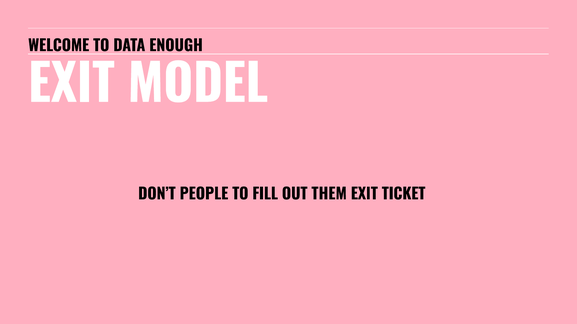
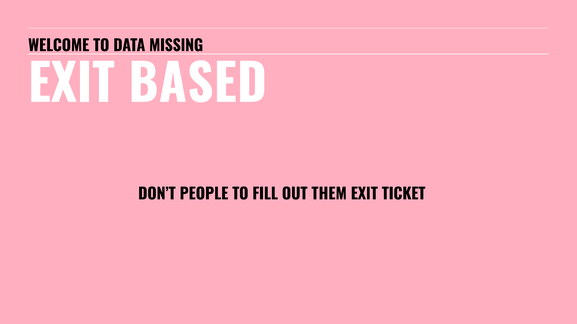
ENOUGH: ENOUGH -> MISSING (176, 46)
MODEL: MODEL -> BASED (198, 85)
